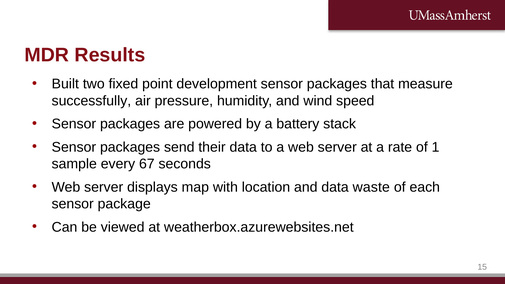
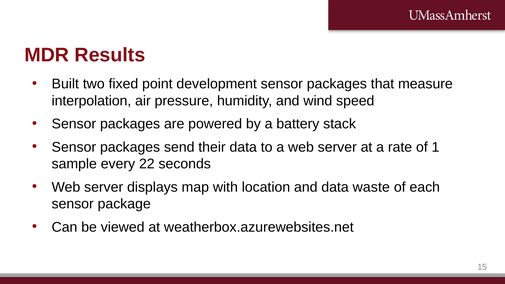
successfully: successfully -> interpolation (91, 101)
67: 67 -> 22 (147, 164)
